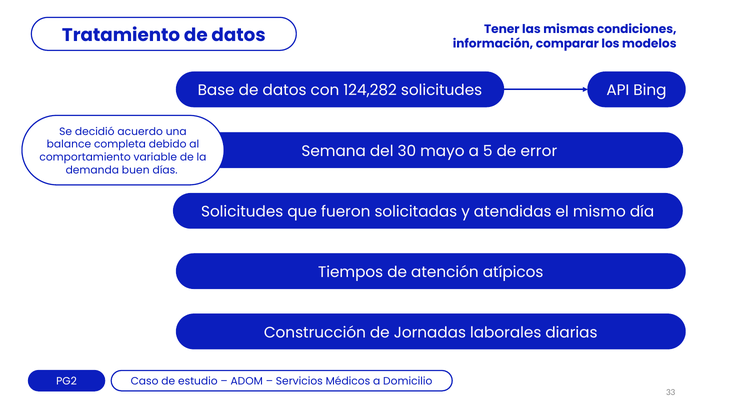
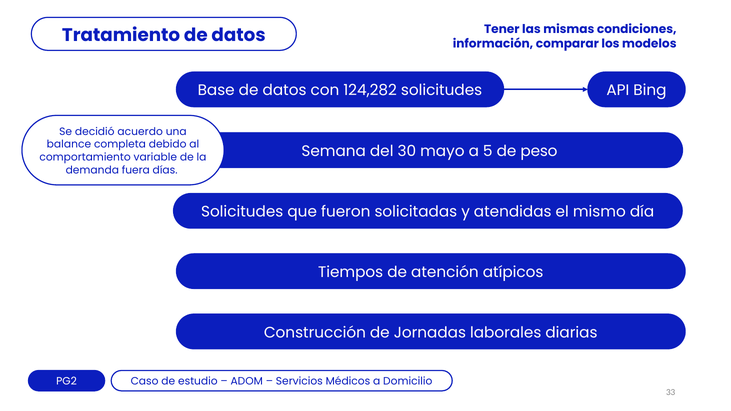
error: error -> peso (539, 151)
buen: buen -> fuera (136, 170)
